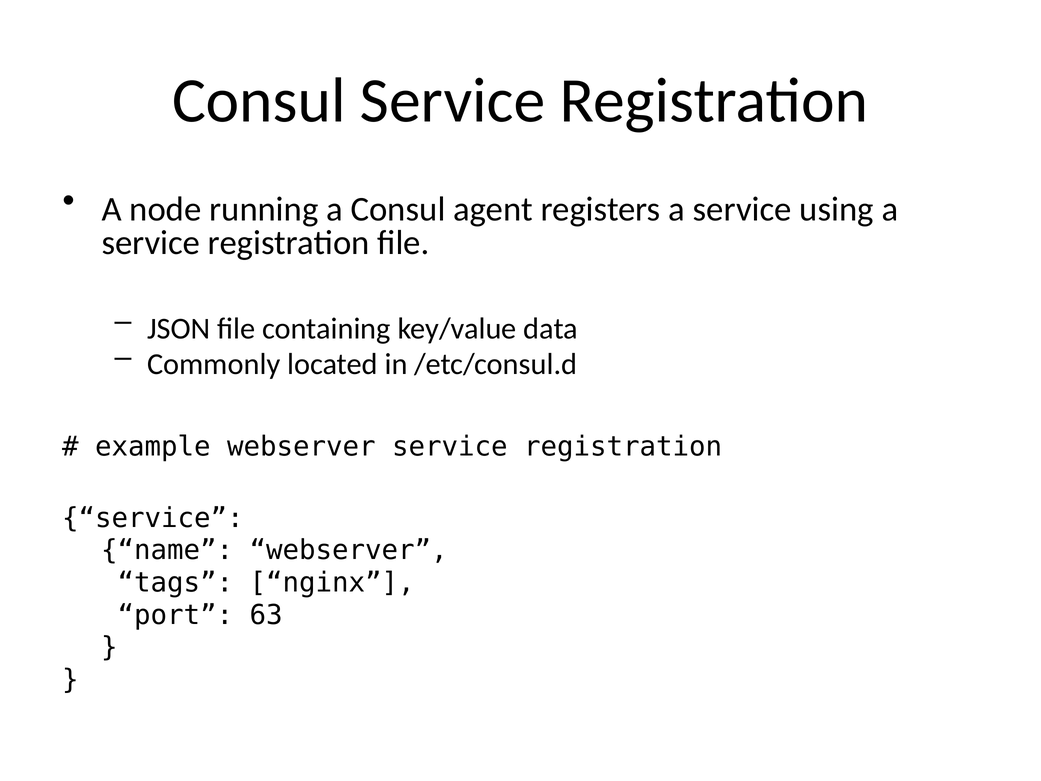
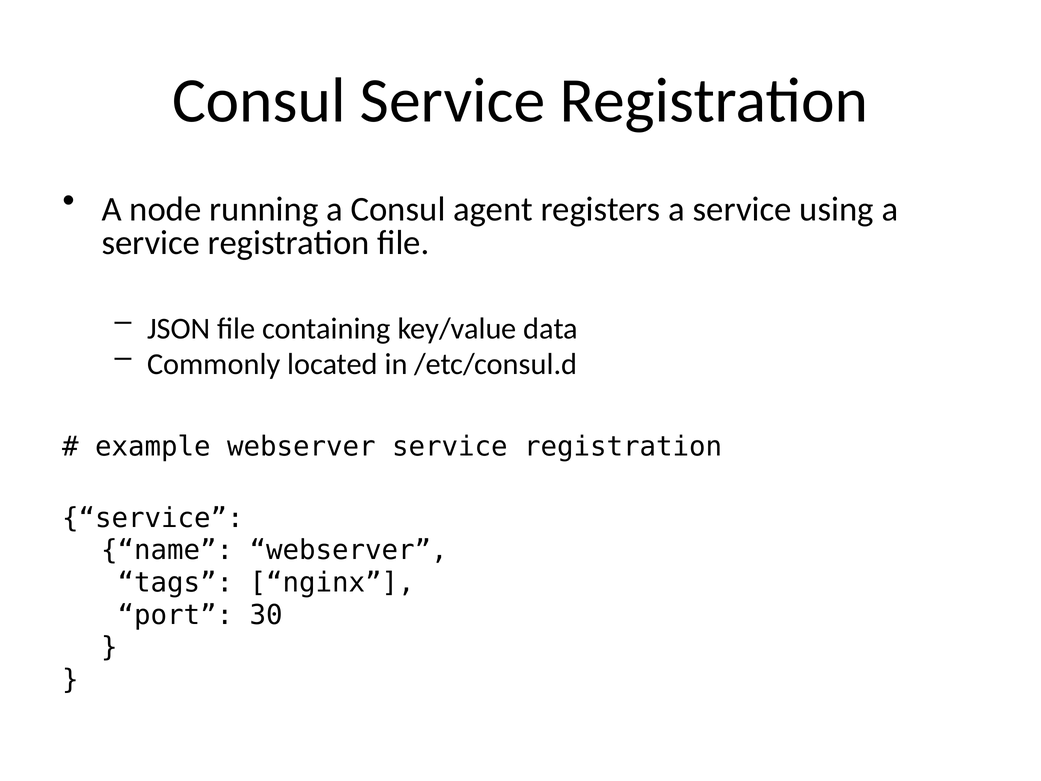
63: 63 -> 30 (266, 615)
